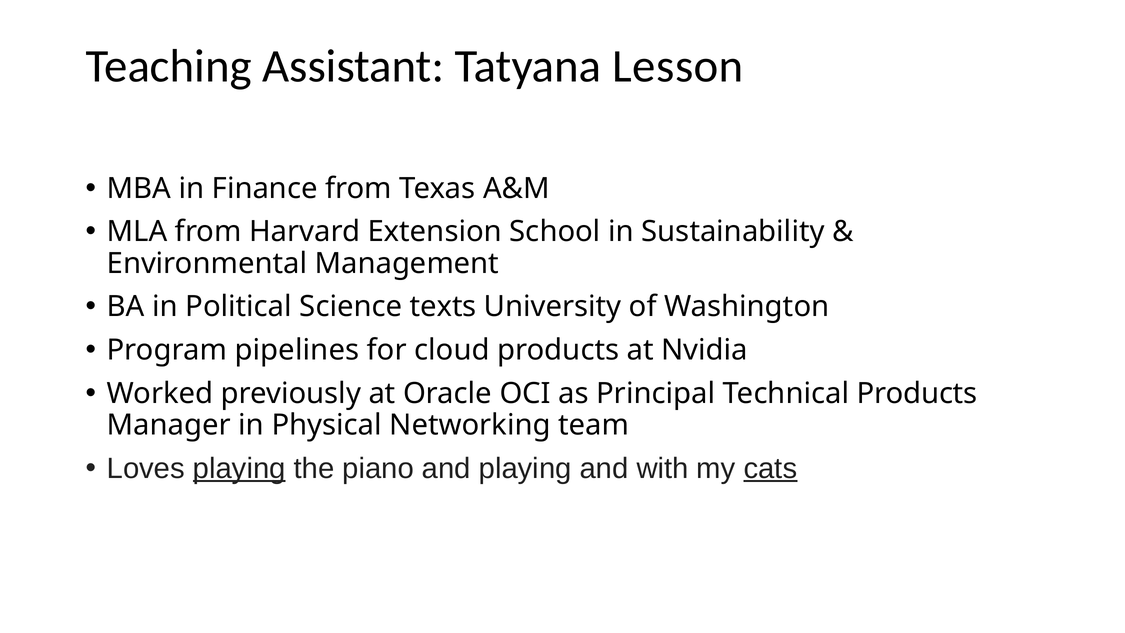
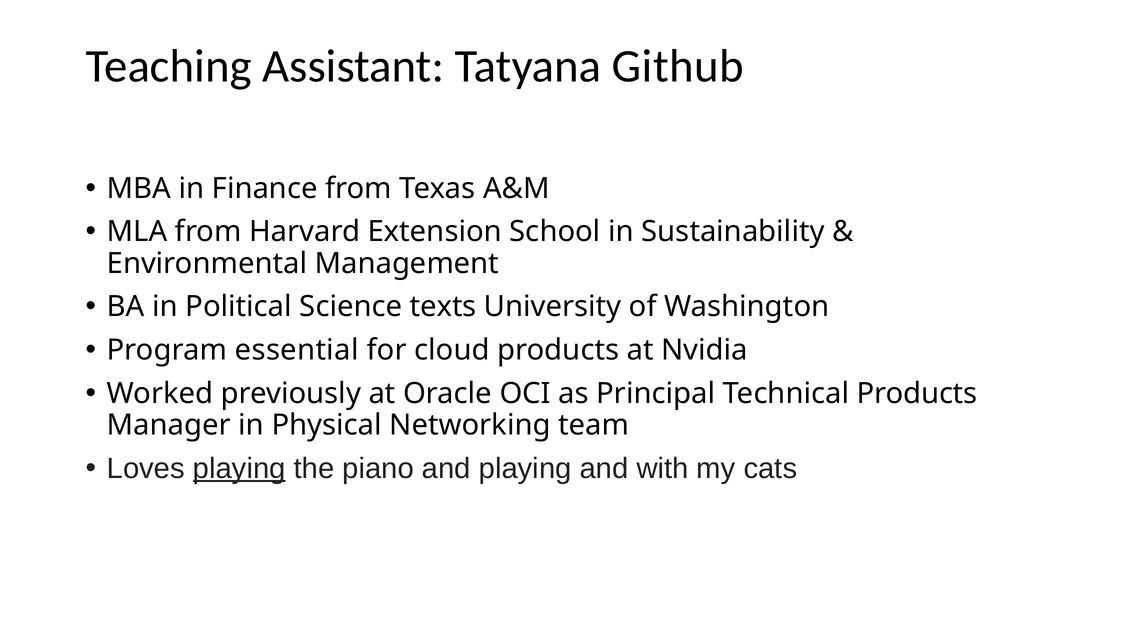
Lesson: Lesson -> Github (678, 66)
pipelines: pipelines -> essential (297, 350)
cats underline: present -> none (770, 468)
